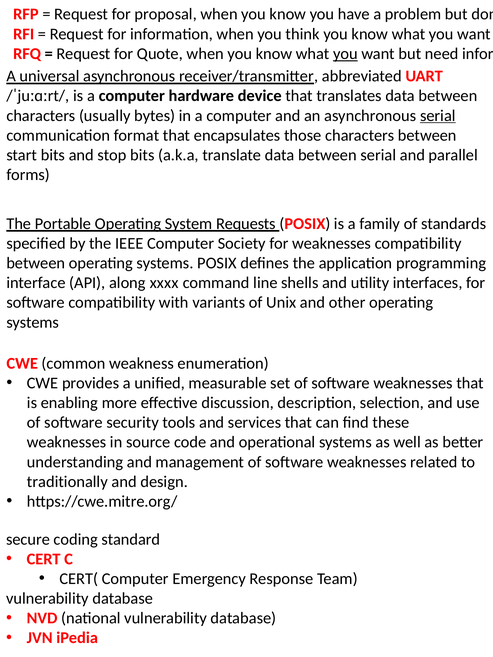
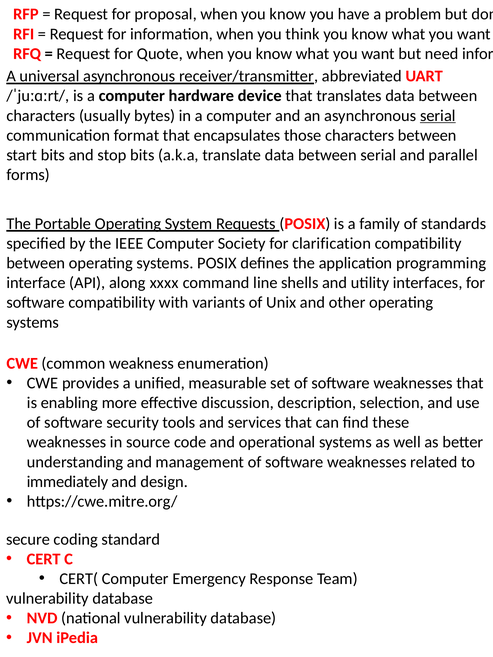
you underline: present -> none (345, 54)
for weaknesses: weaknesses -> clarification (332, 244)
traditionally: traditionally -> immediately (68, 482)
